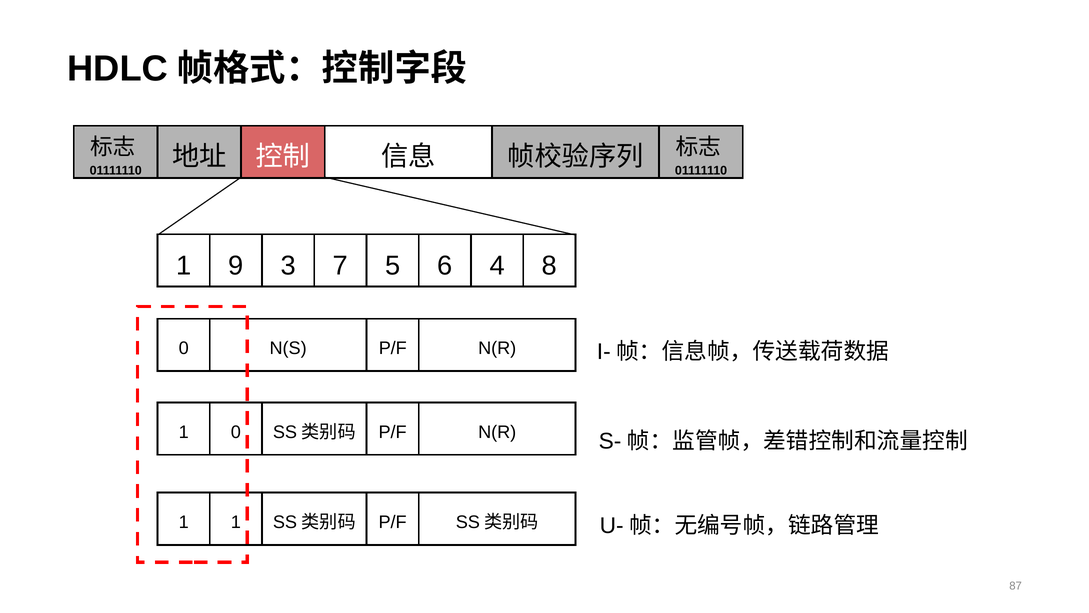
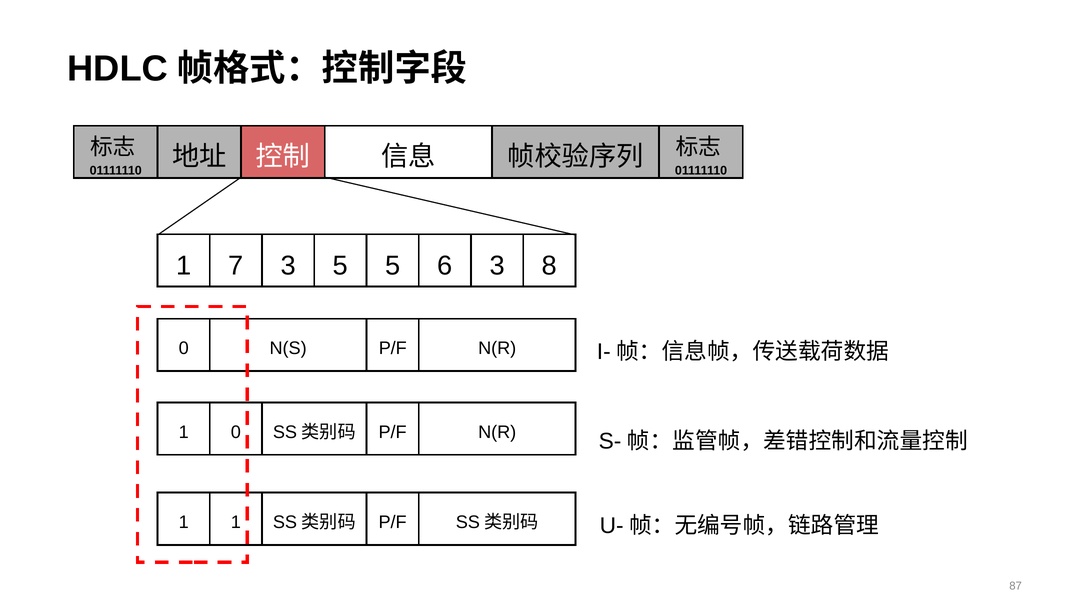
9: 9 -> 7 (236, 265)
3 7: 7 -> 5 (340, 265)
6 4: 4 -> 3 (497, 265)
